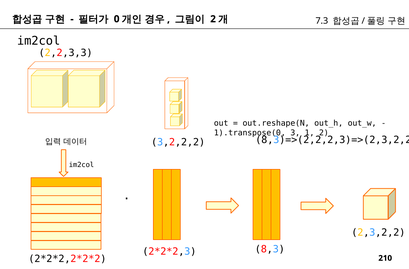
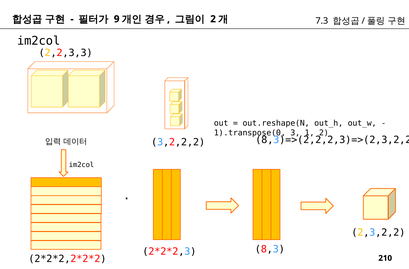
0: 0 -> 9 (117, 19)
